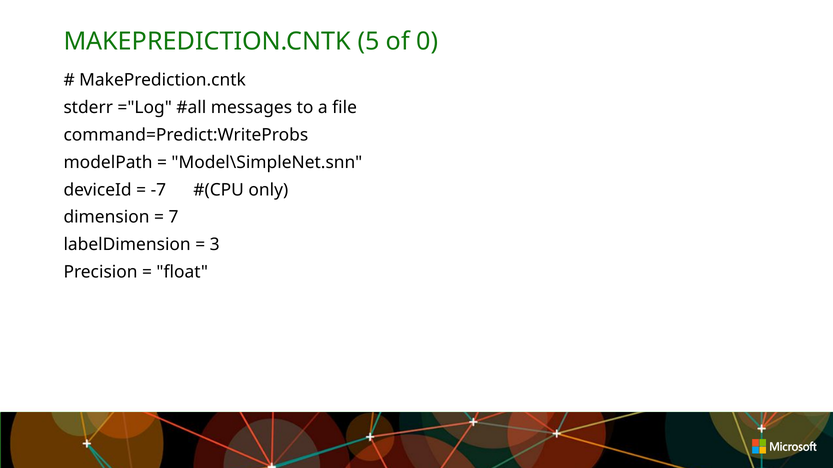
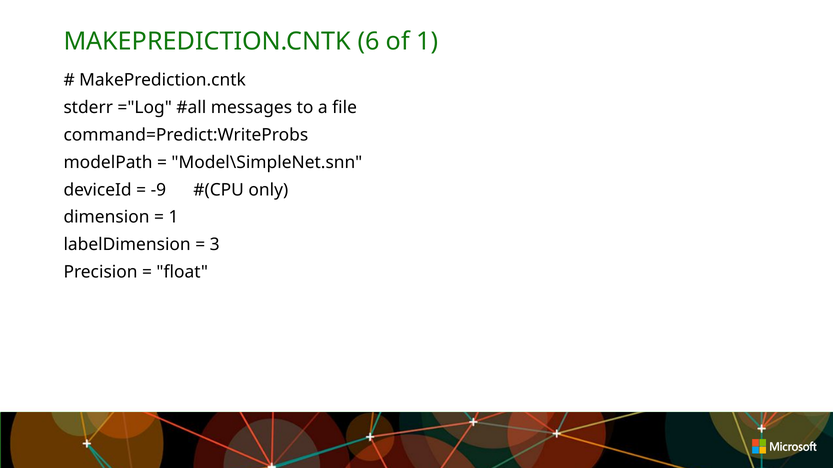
5: 5 -> 6 (369, 41)
of 0: 0 -> 1 (427, 41)
-7: -7 -> -9 (158, 190)
7: 7 -> 1 (174, 217)
